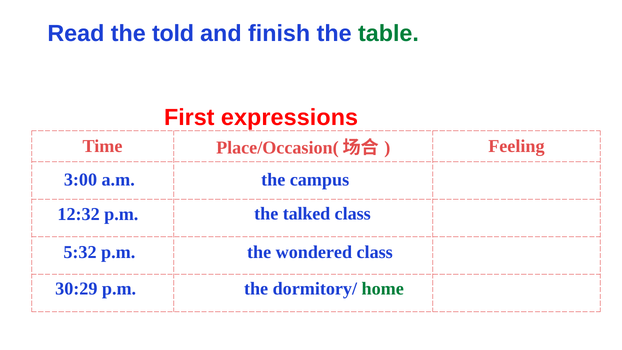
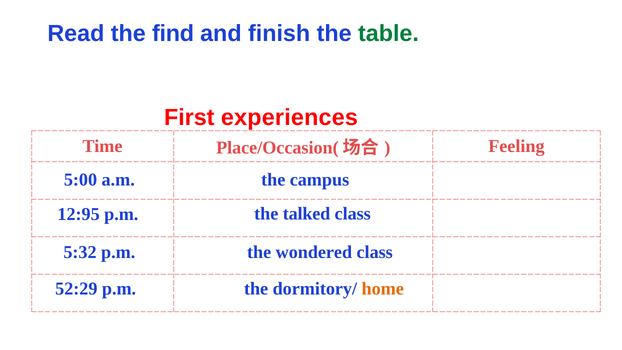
told: told -> find (173, 34)
expressions: expressions -> experiences (289, 118)
3:00: 3:00 -> 5:00 (81, 180)
12:32: 12:32 -> 12:95 (79, 214)
30:29: 30:29 -> 52:29 (76, 289)
home colour: green -> orange (383, 289)
